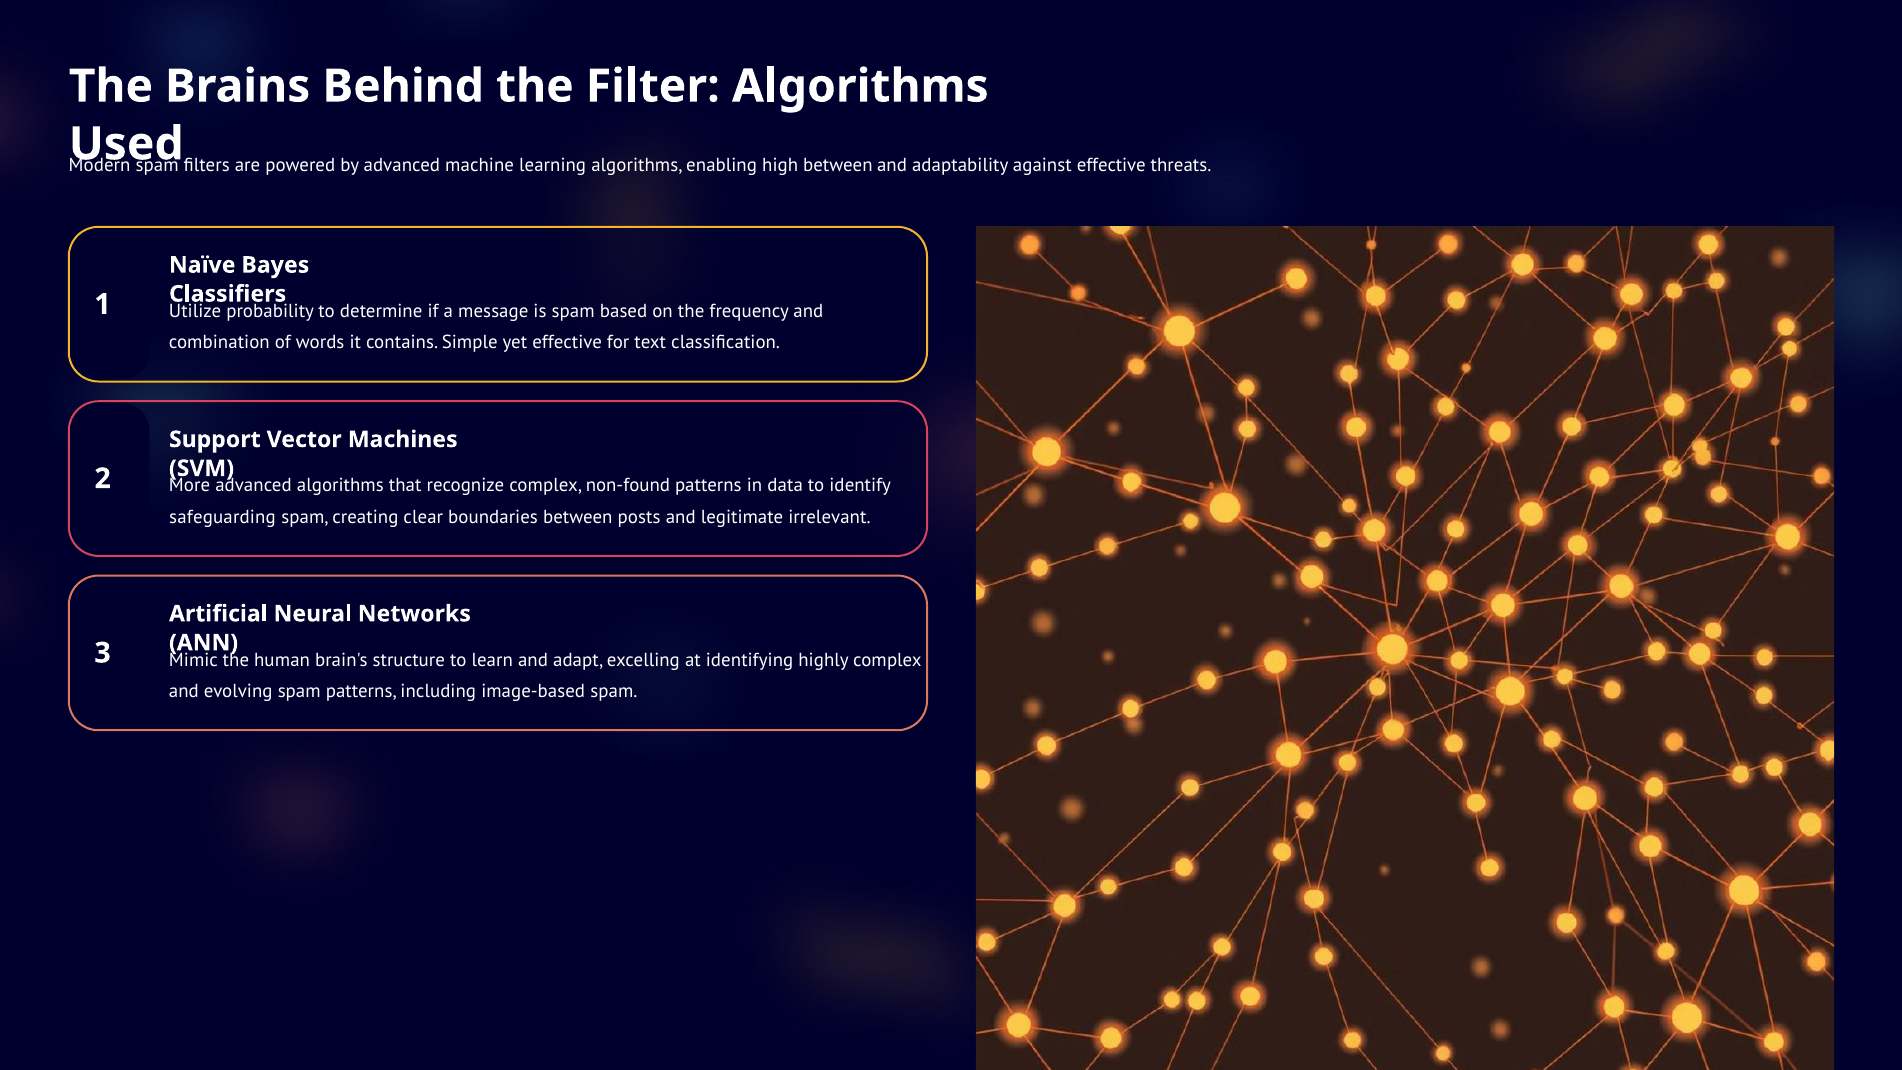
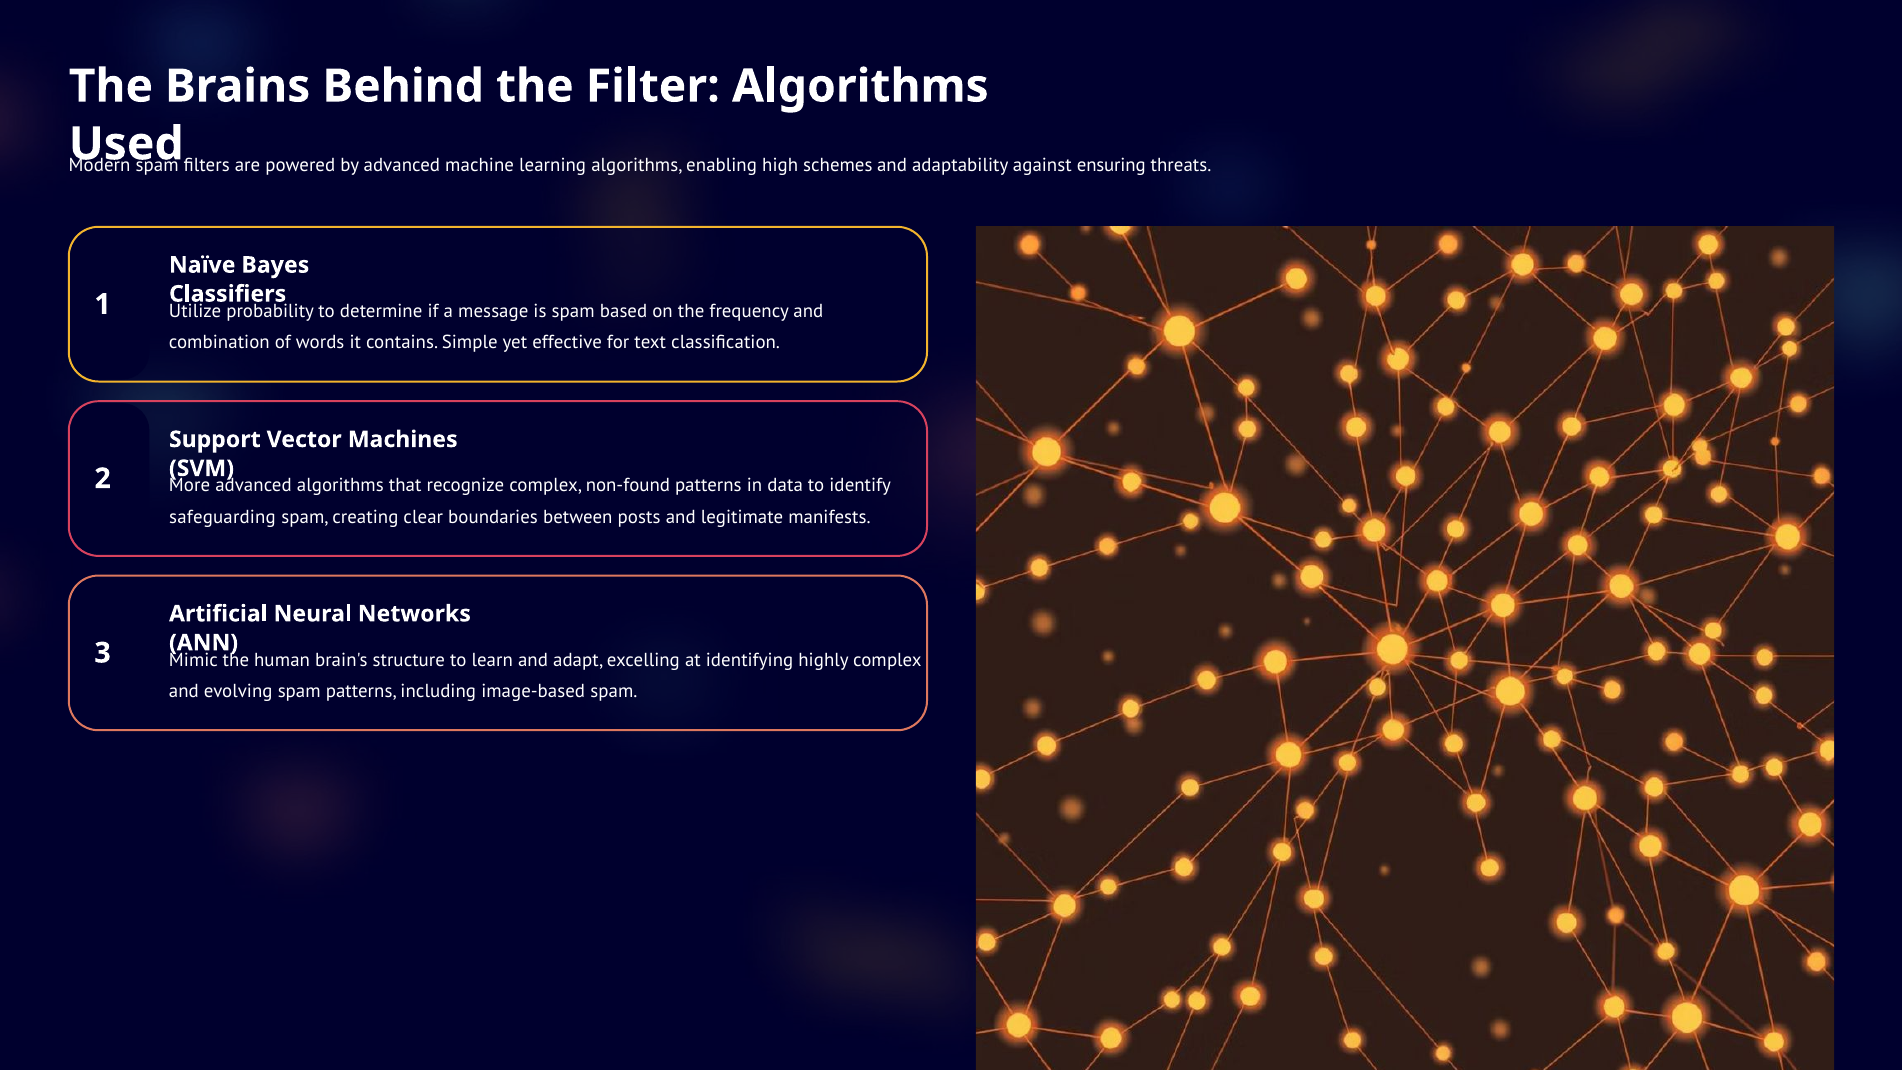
high between: between -> schemes (838, 166)
against effective: effective -> ensuring (1111, 166)
irrelevant: irrelevant -> manifests (829, 517)
